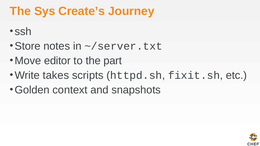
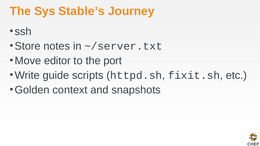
Create’s: Create’s -> Stable’s (81, 11)
part: part -> port (113, 61)
takes: takes -> guide (56, 76)
